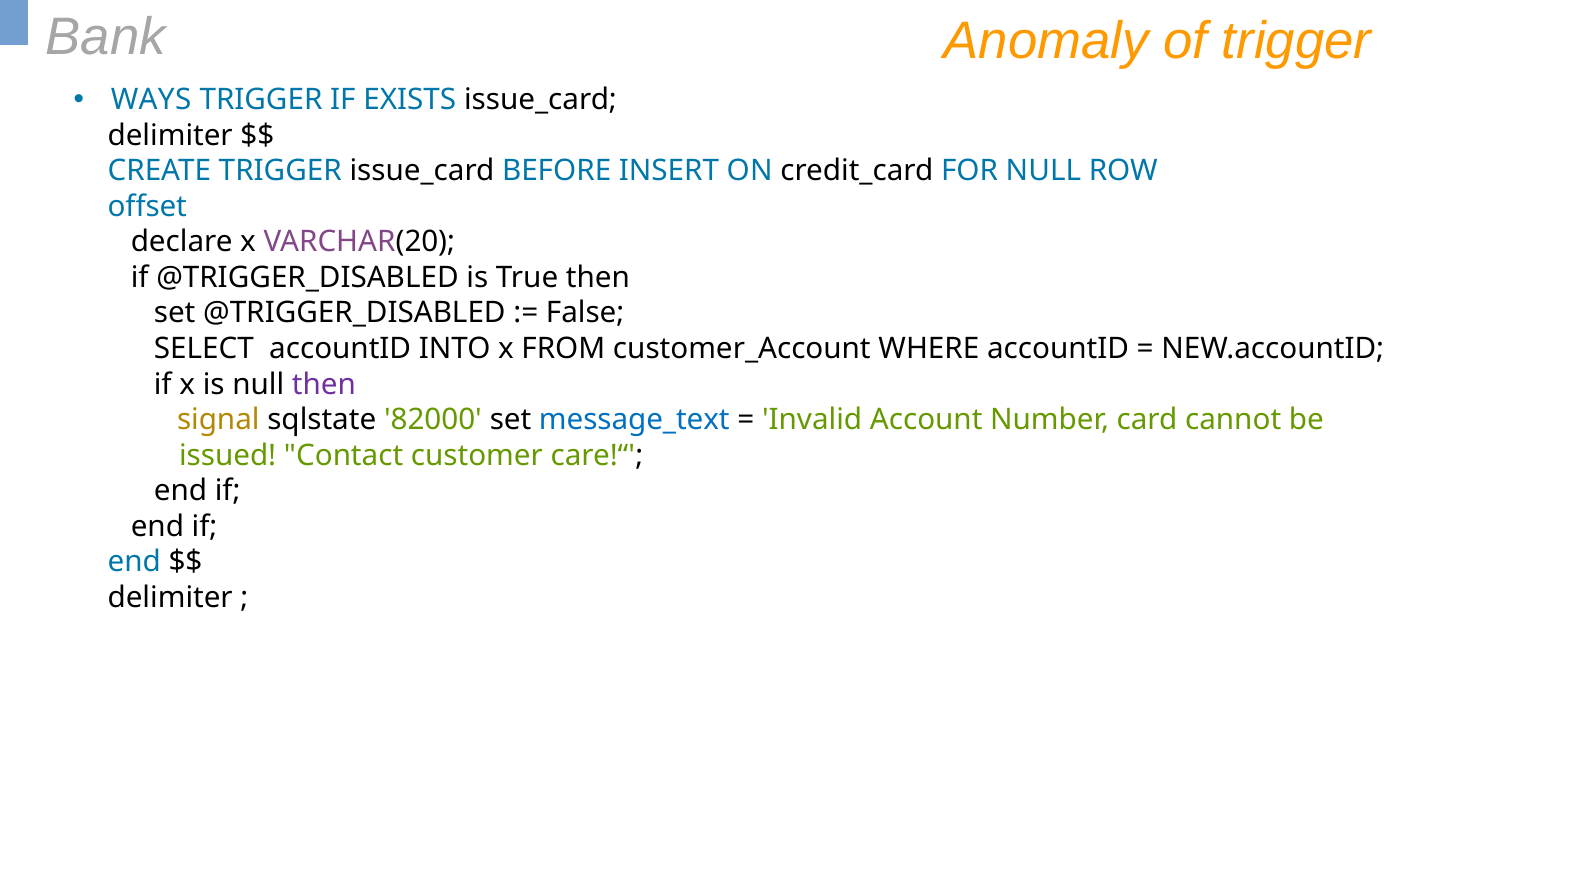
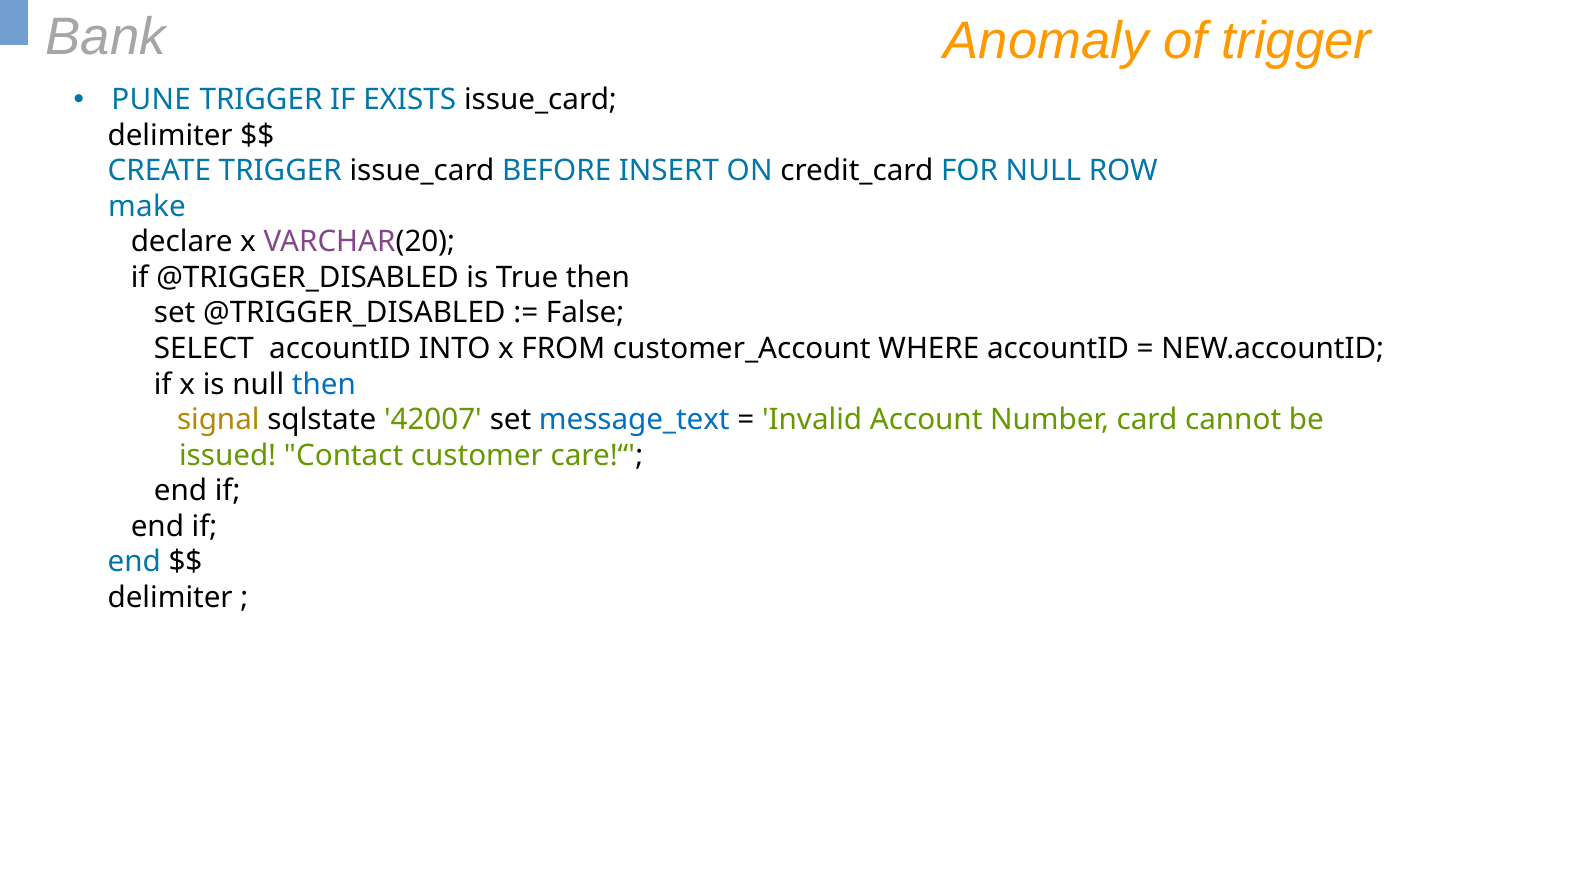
WAYS: WAYS -> PUNE (151, 100)
offset: offset -> make (147, 207)
then colour: purple -> blue (324, 384)
82000: 82000 -> 42007 (433, 420)
